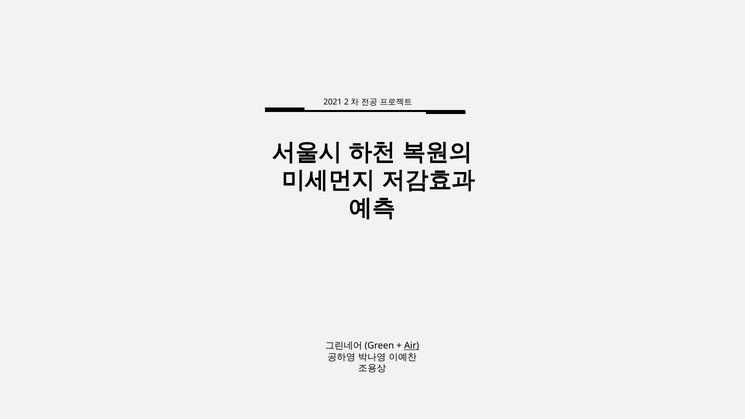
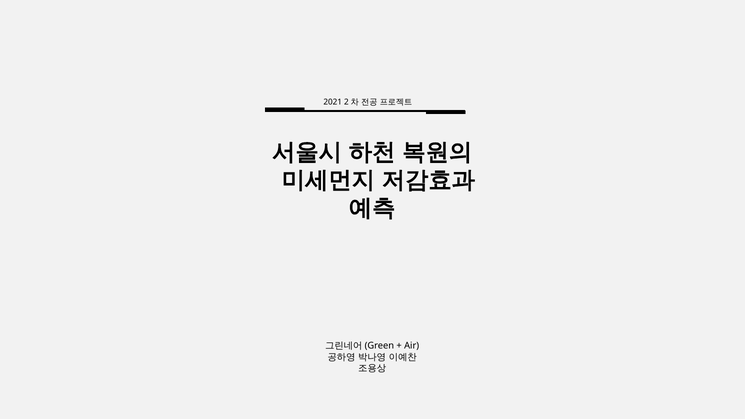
Air underline: present -> none (412, 346)
